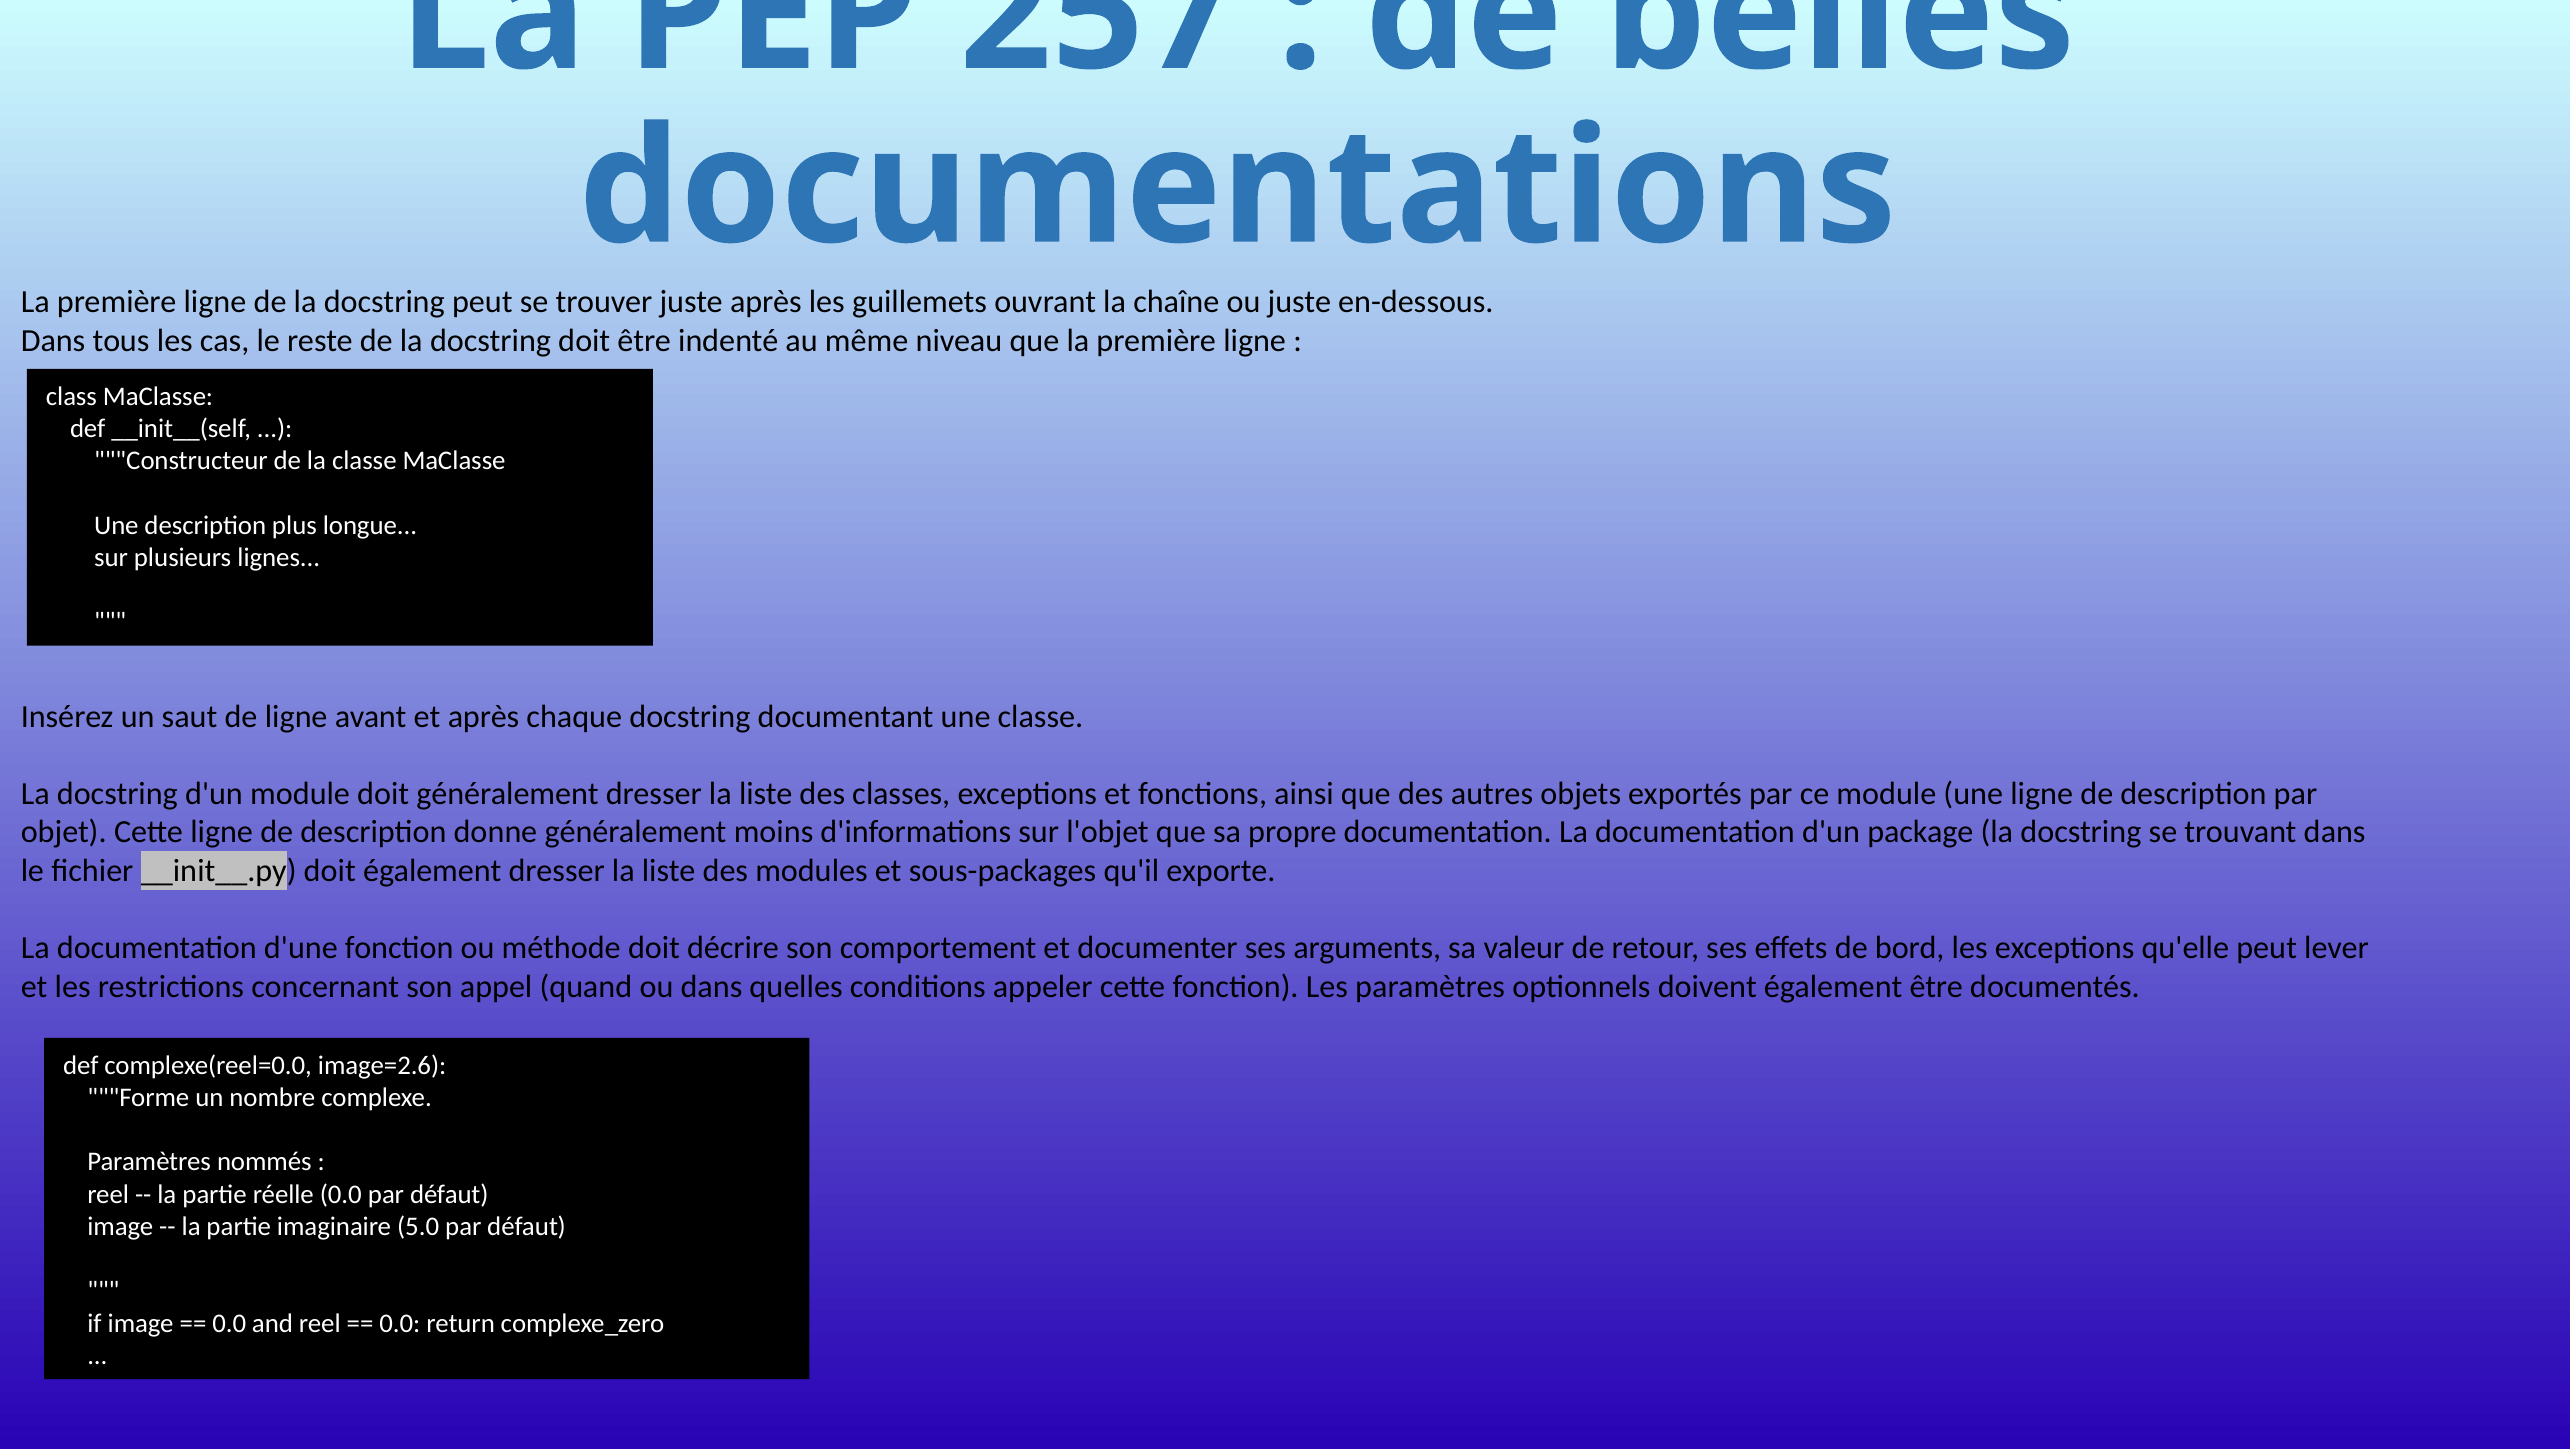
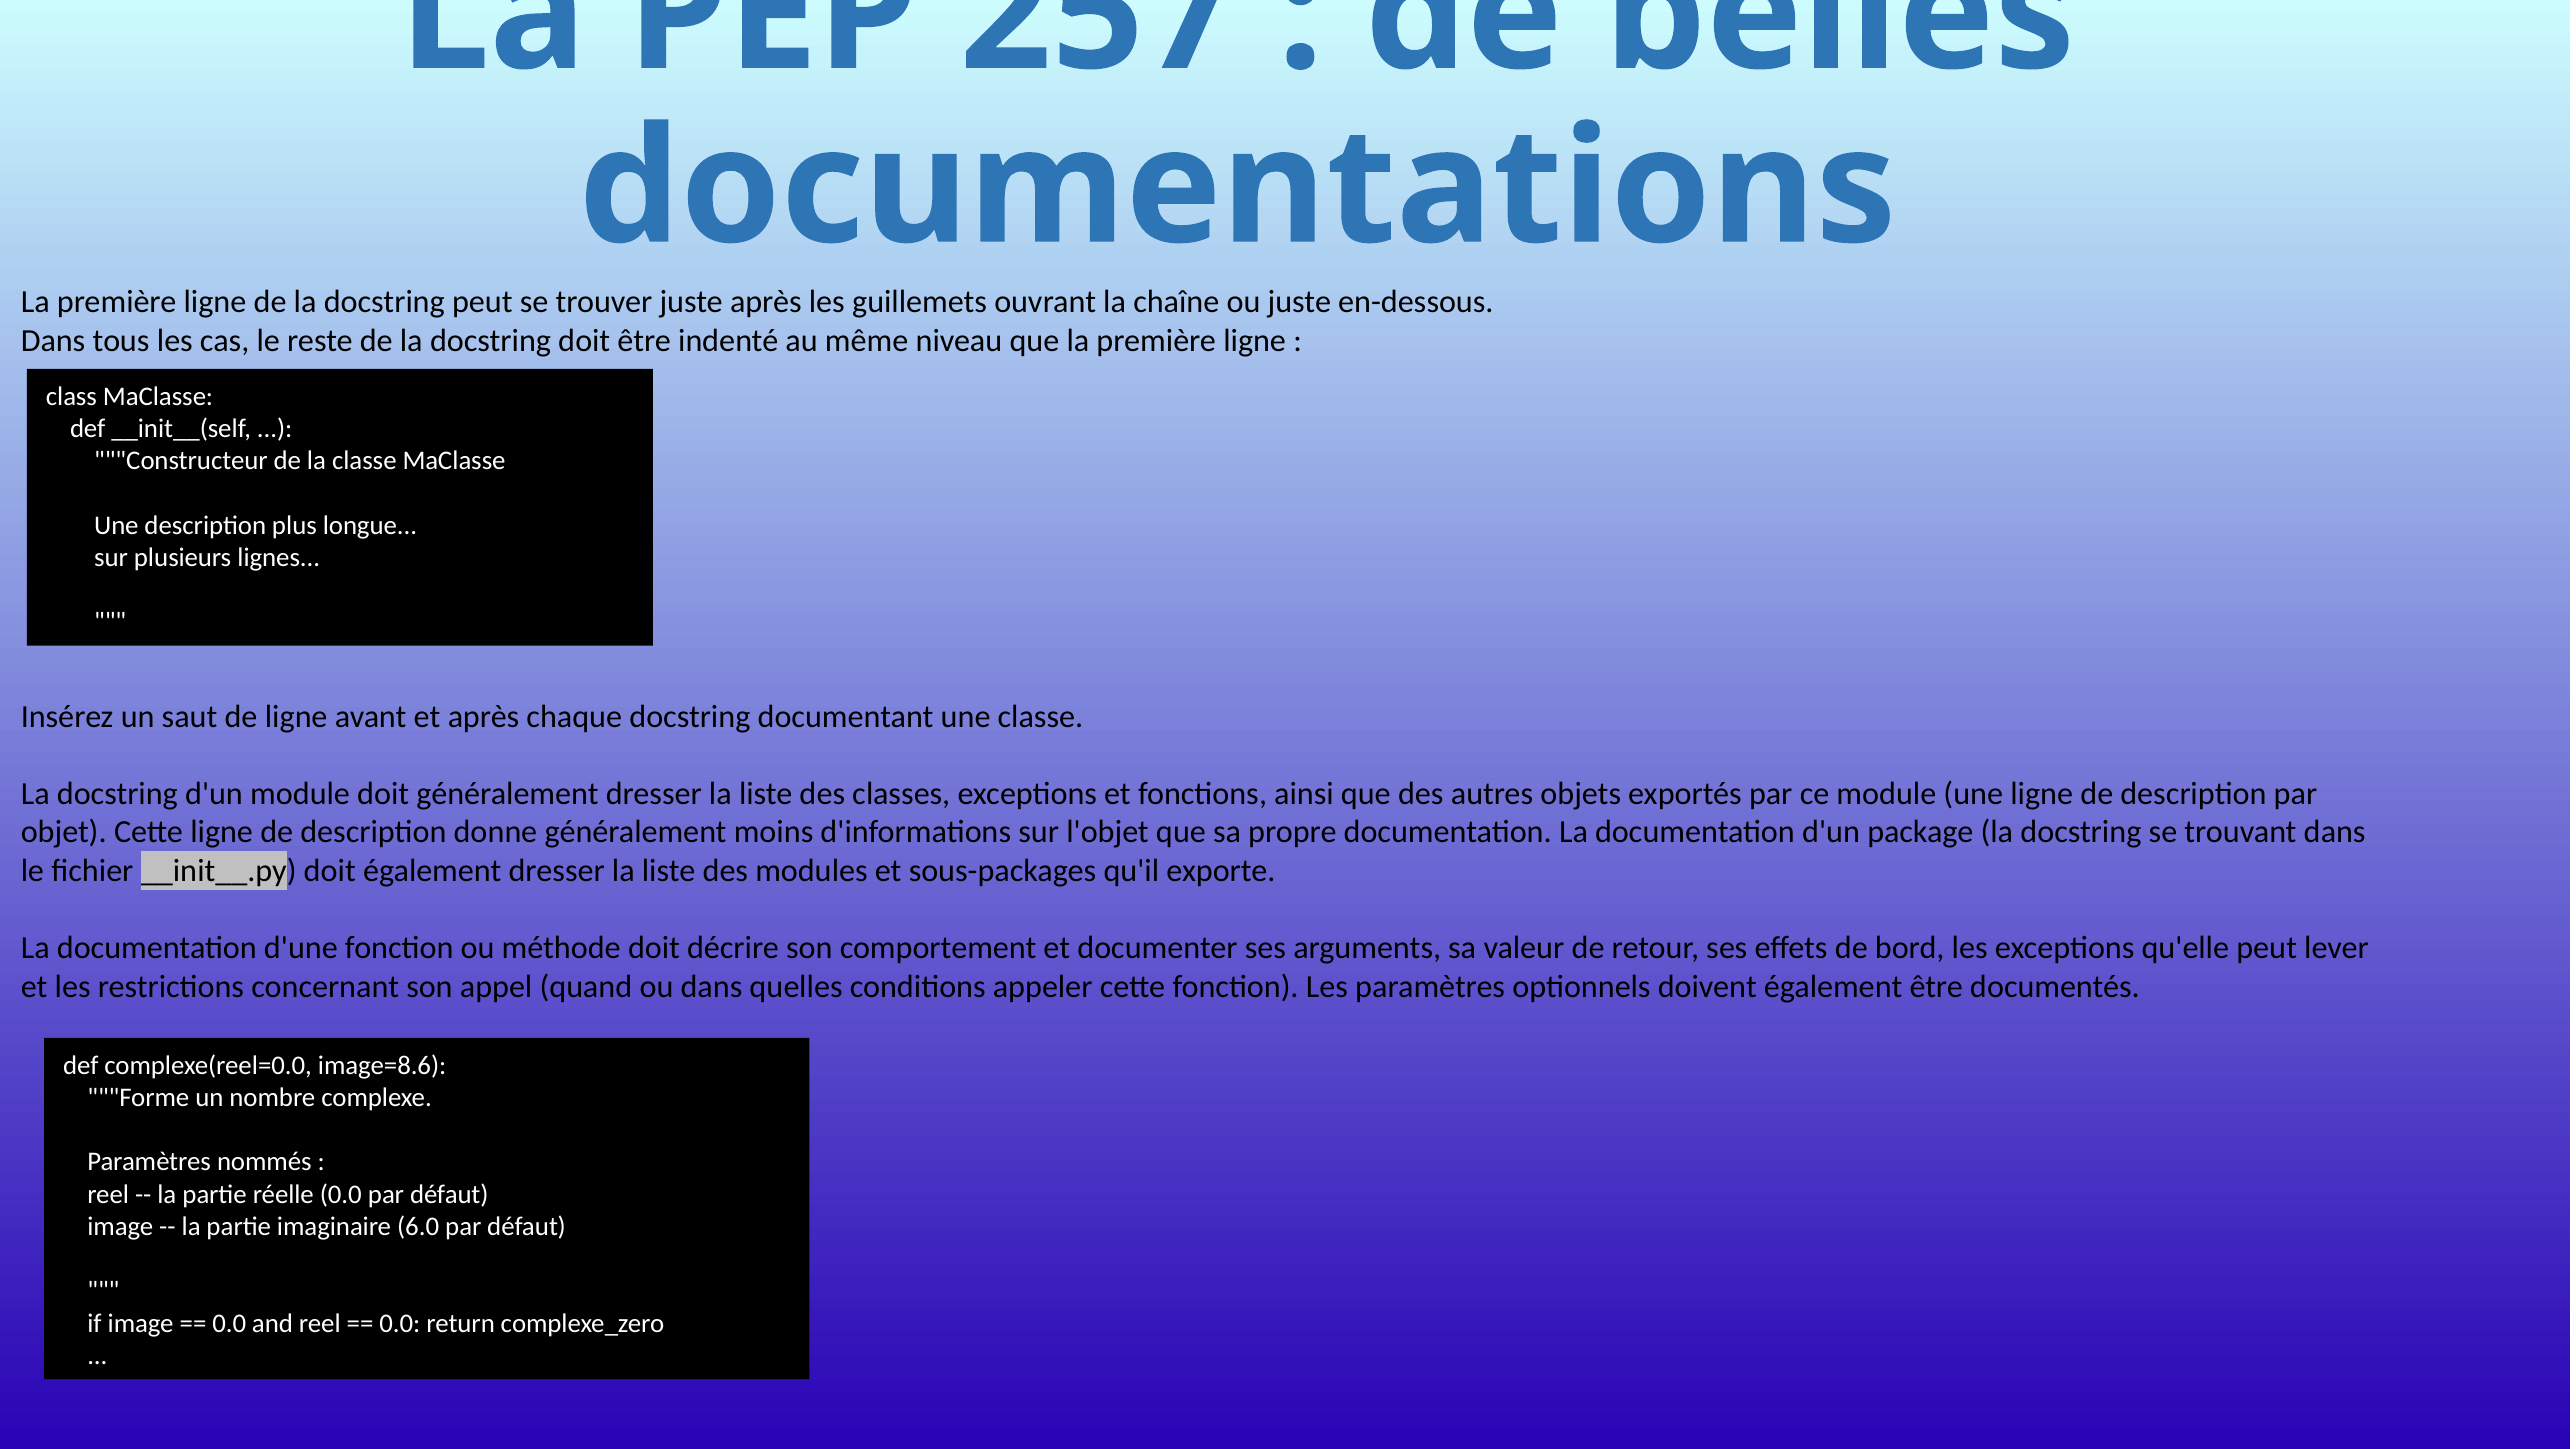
image=2.6: image=2.6 -> image=8.6 (382, 1065)
5.0: 5.0 -> 6.0 (418, 1227)
